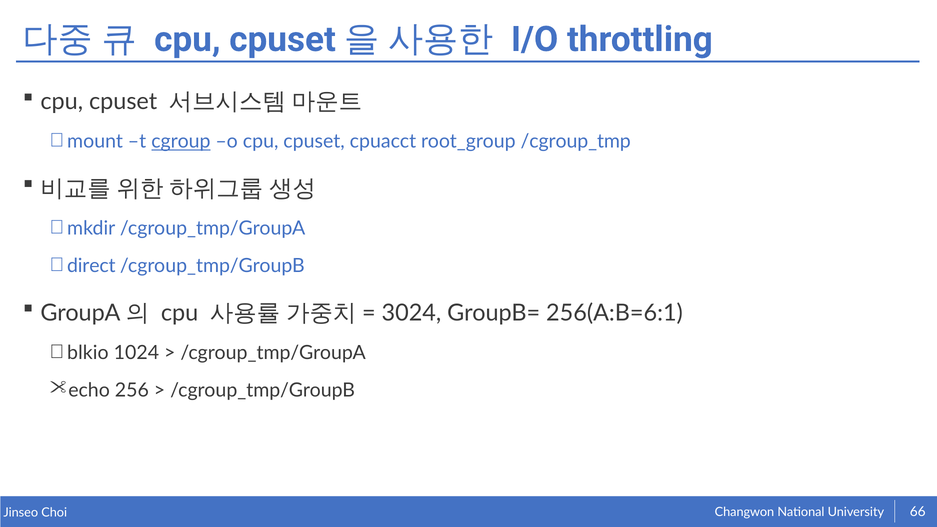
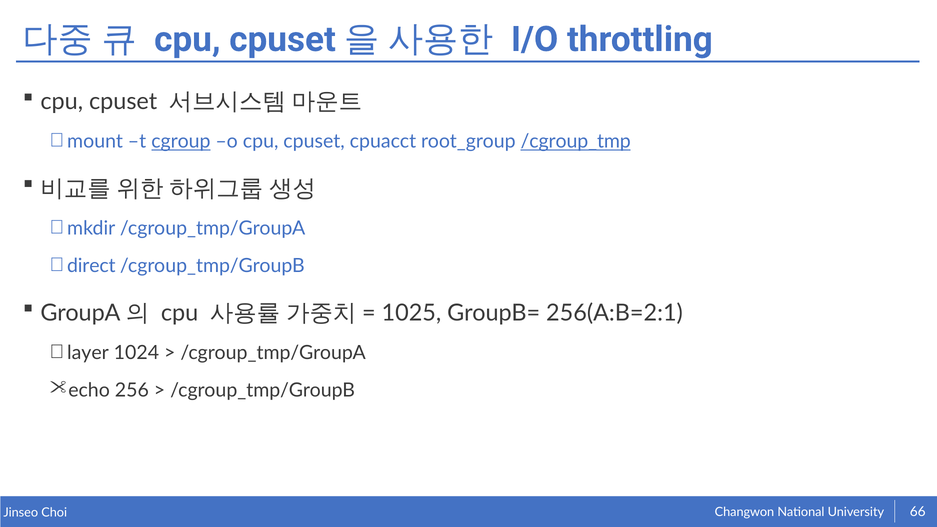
/cgroup_tmp underline: none -> present (576, 141)
3024: 3024 -> 1025 (411, 313)
256(A:B=6:1: 256(A:B=6:1 -> 256(A:B=2:1 (614, 313)
blkio: blkio -> layer (88, 353)
